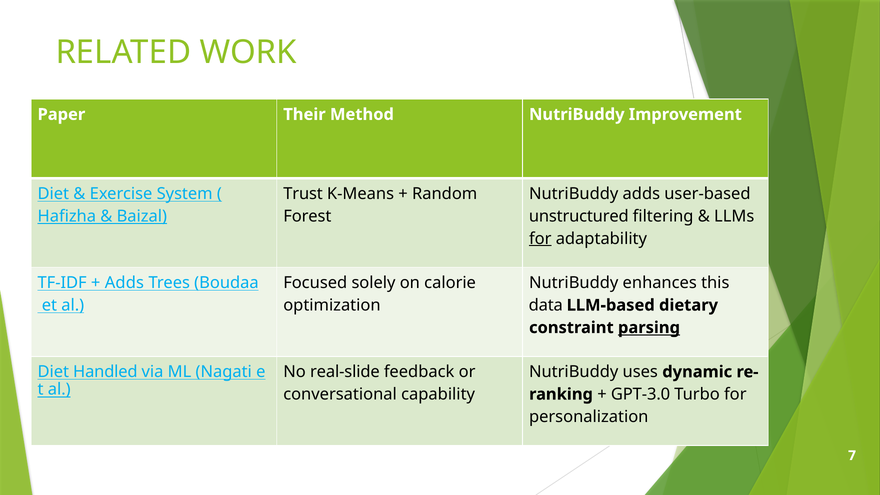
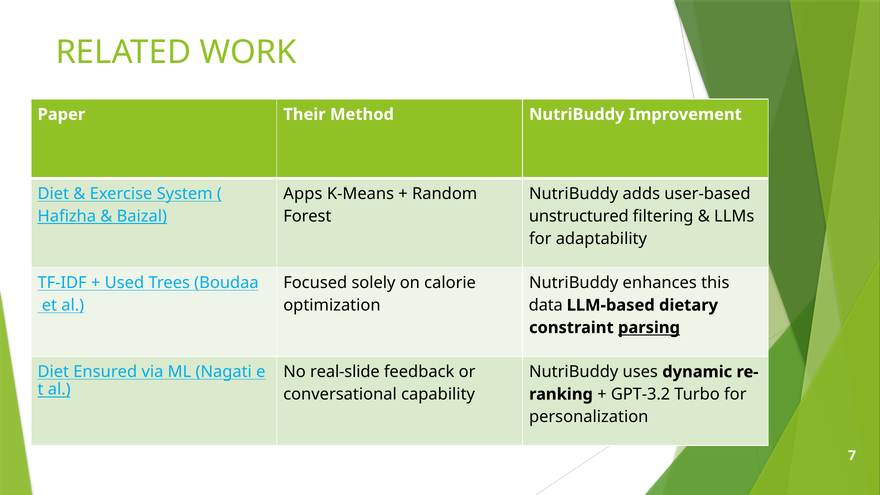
Trust: Trust -> Apps (303, 194)
for underline: present -> none (540, 239)
Adds: Adds -> Used (124, 283)
Handled: Handled -> Ensured (105, 372)
GPT-3.0: GPT-3.0 -> GPT-3.2 (641, 394)
